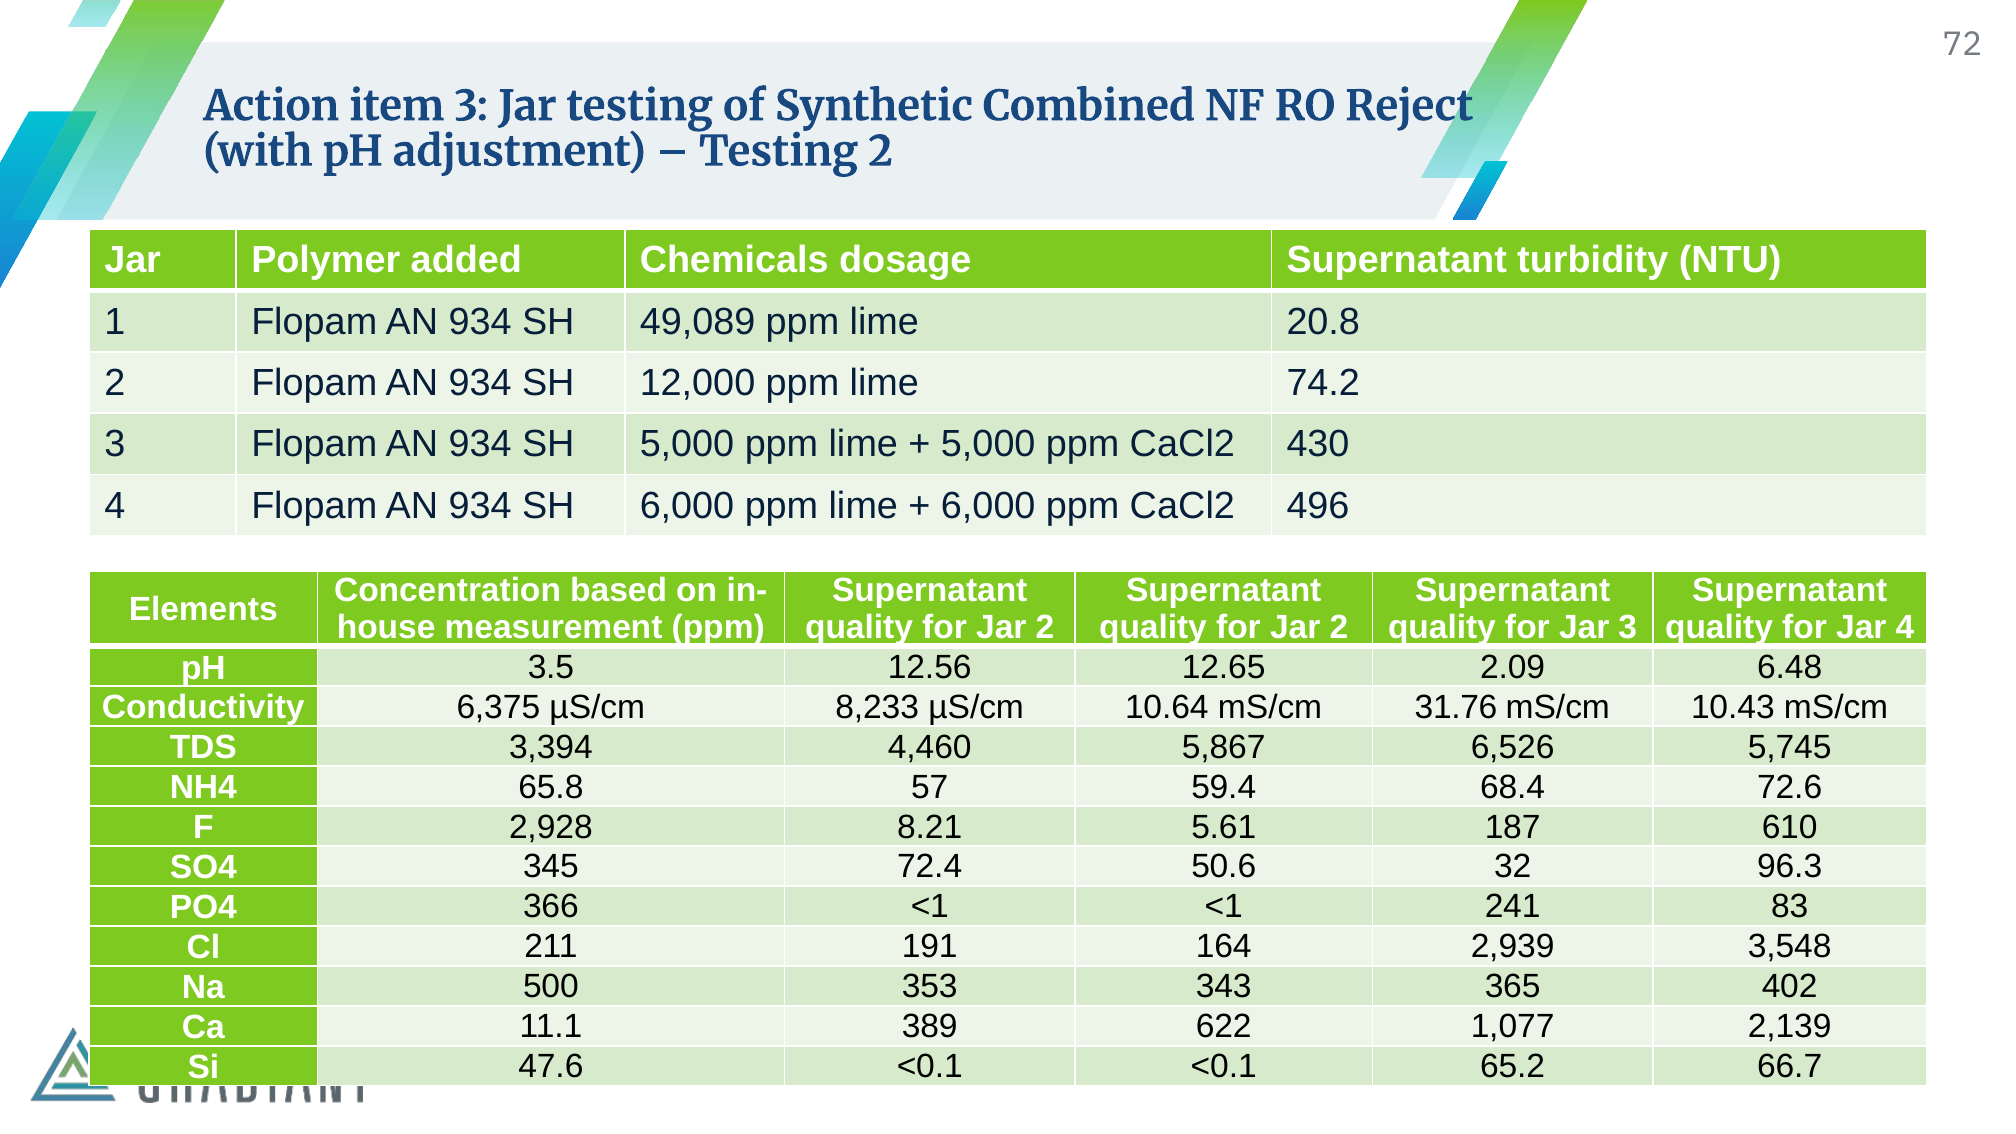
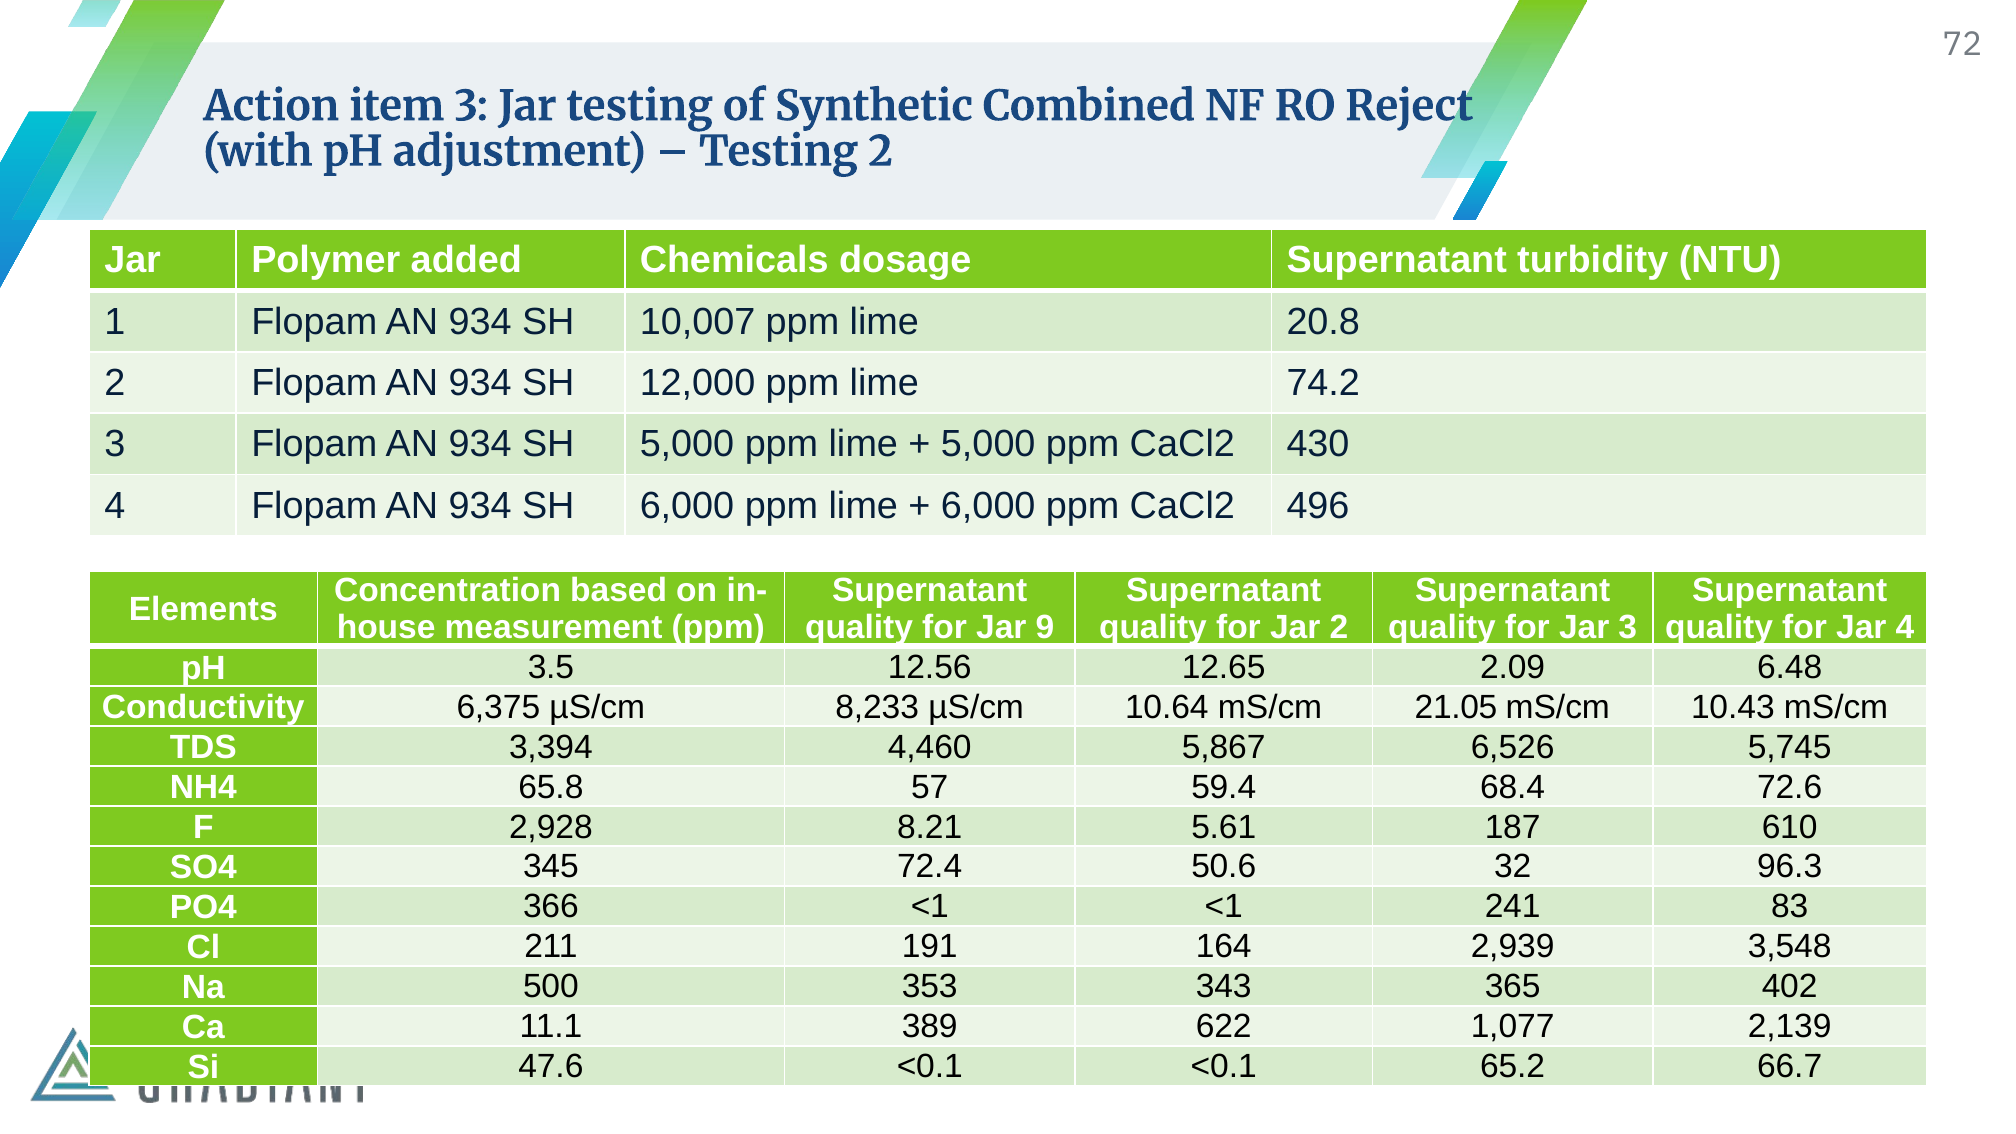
49,089: 49,089 -> 10,007 (698, 322)
2: 2 -> 9 (1045, 628)
31.76: 31.76 -> 21.05 (1456, 707)
